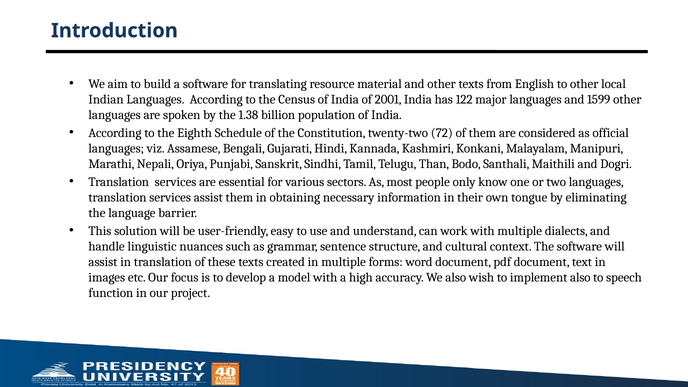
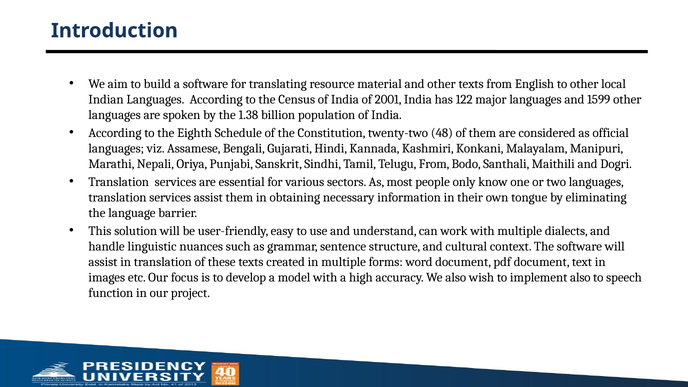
72: 72 -> 48 (442, 133)
Telugu Than: Than -> From (434, 164)
